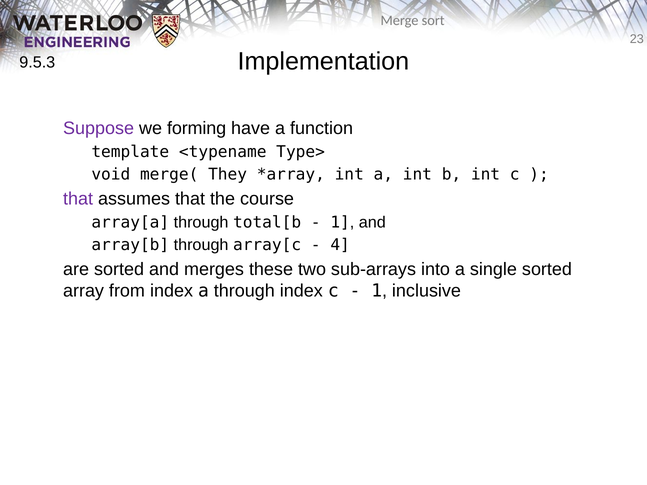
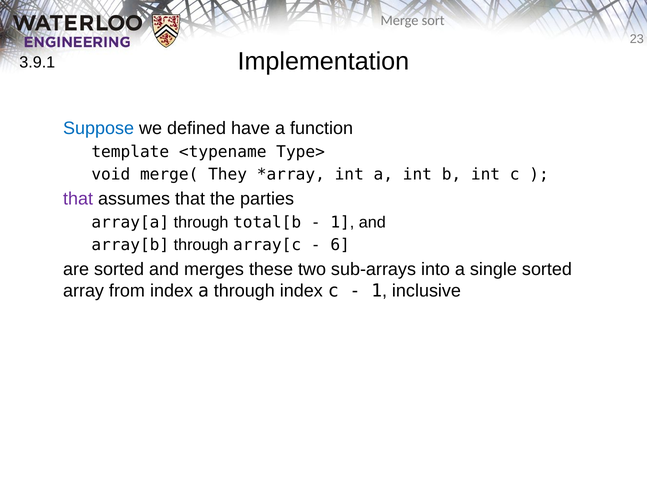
9.5.3: 9.5.3 -> 3.9.1 (37, 62)
Suppose colour: purple -> blue (99, 129)
forming: forming -> defined (197, 129)
course: course -> parties (267, 199)
4: 4 -> 6 (340, 245)
